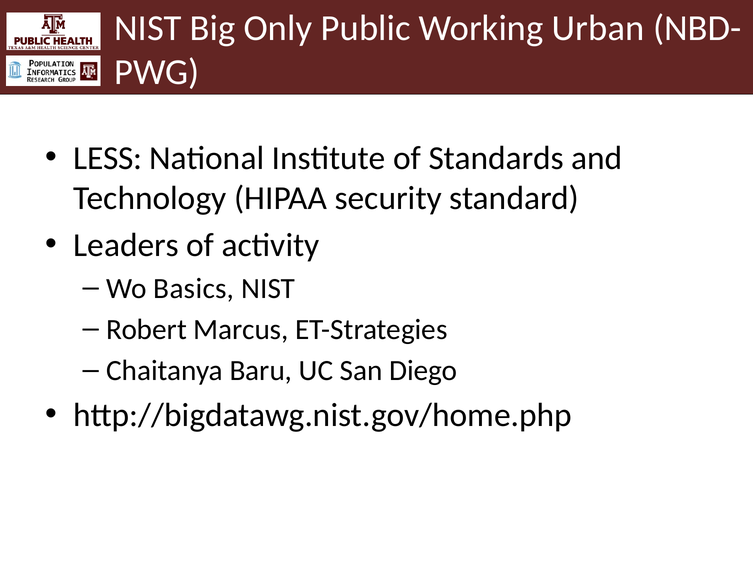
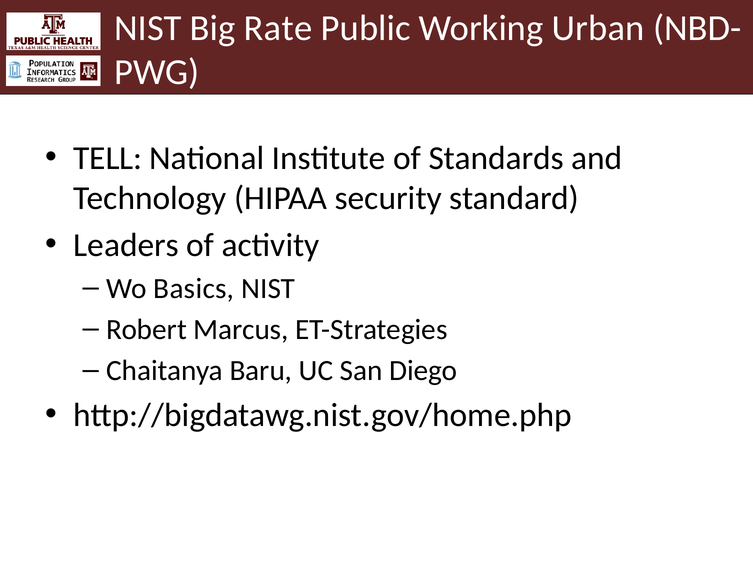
Only: Only -> Rate (278, 28)
LESS: LESS -> TELL (108, 158)
